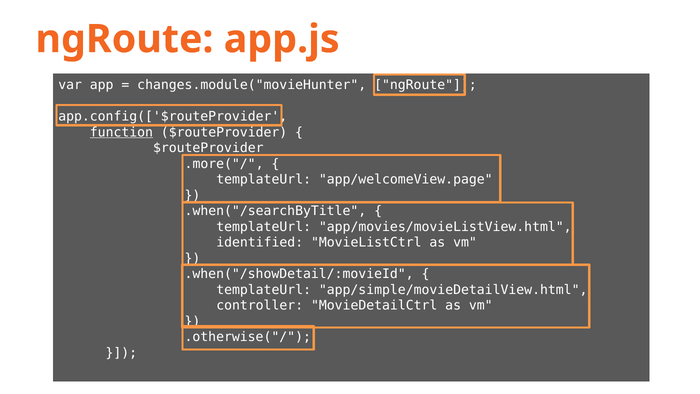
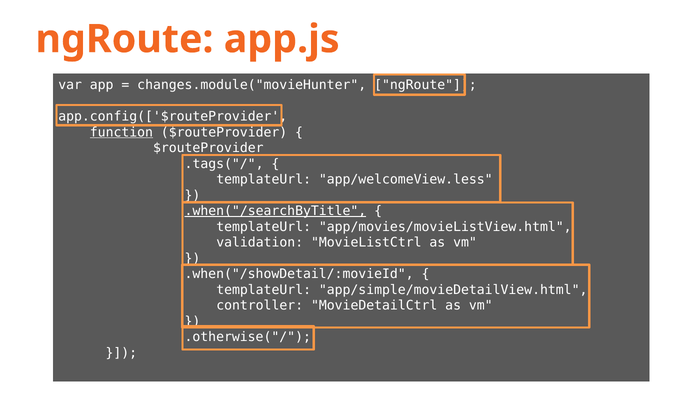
.more("/: .more("/ -> .tags("/ (224, 164)
app/welcomeView.page: app/welcomeView.page -> app/welcomeView.less (406, 179)
.when("/searchByTitle underline: none -> present (275, 211)
identified: identified -> validation (260, 242)
